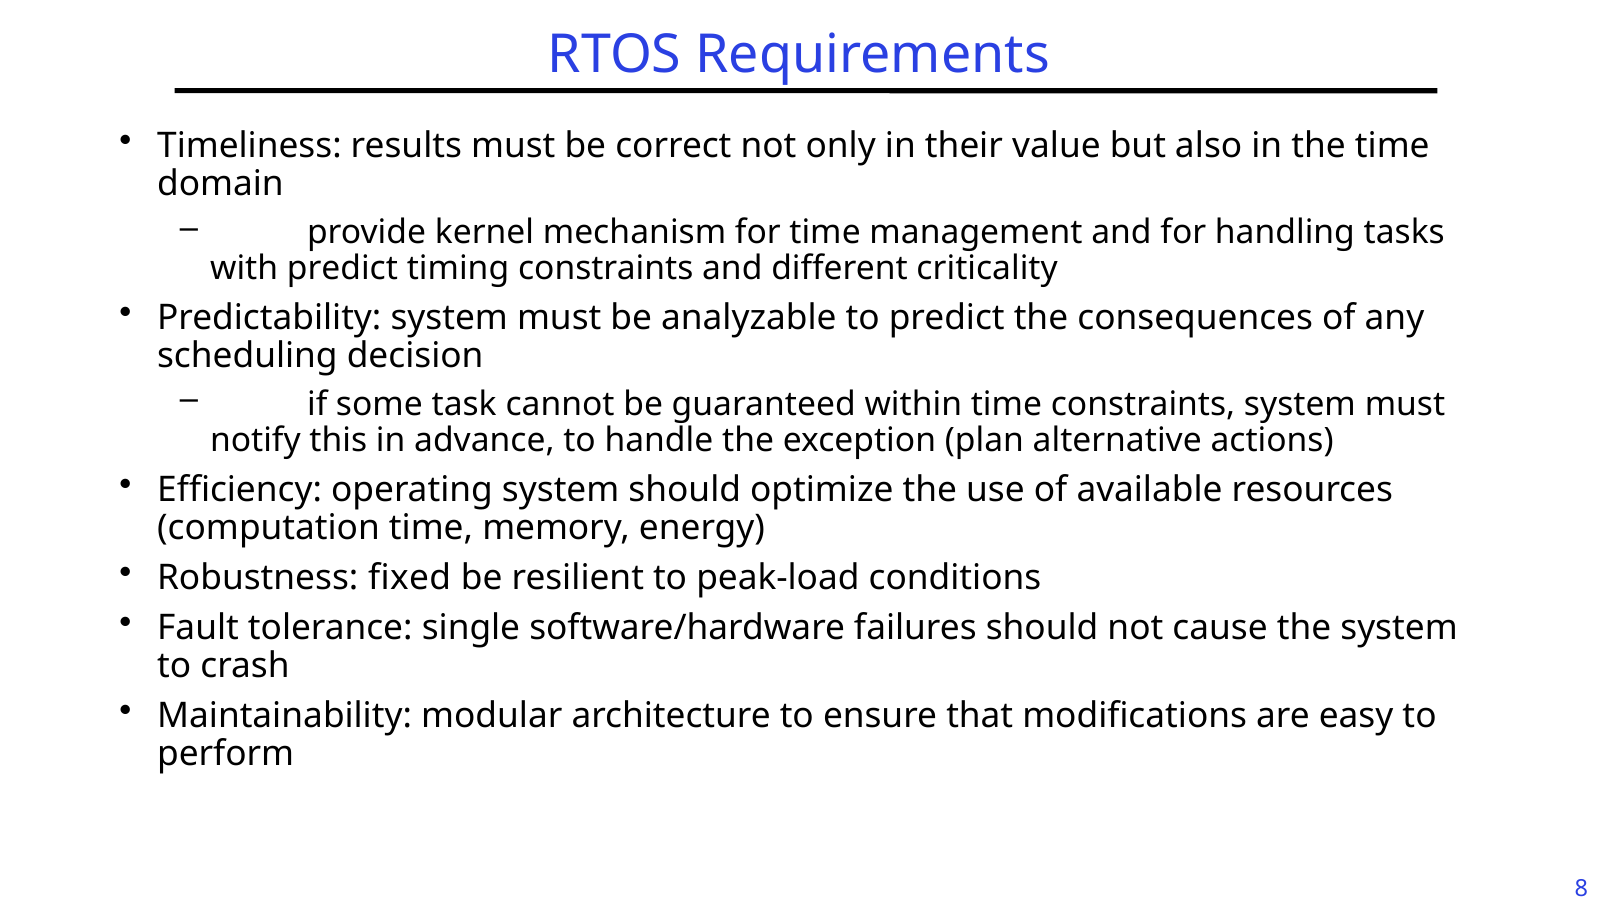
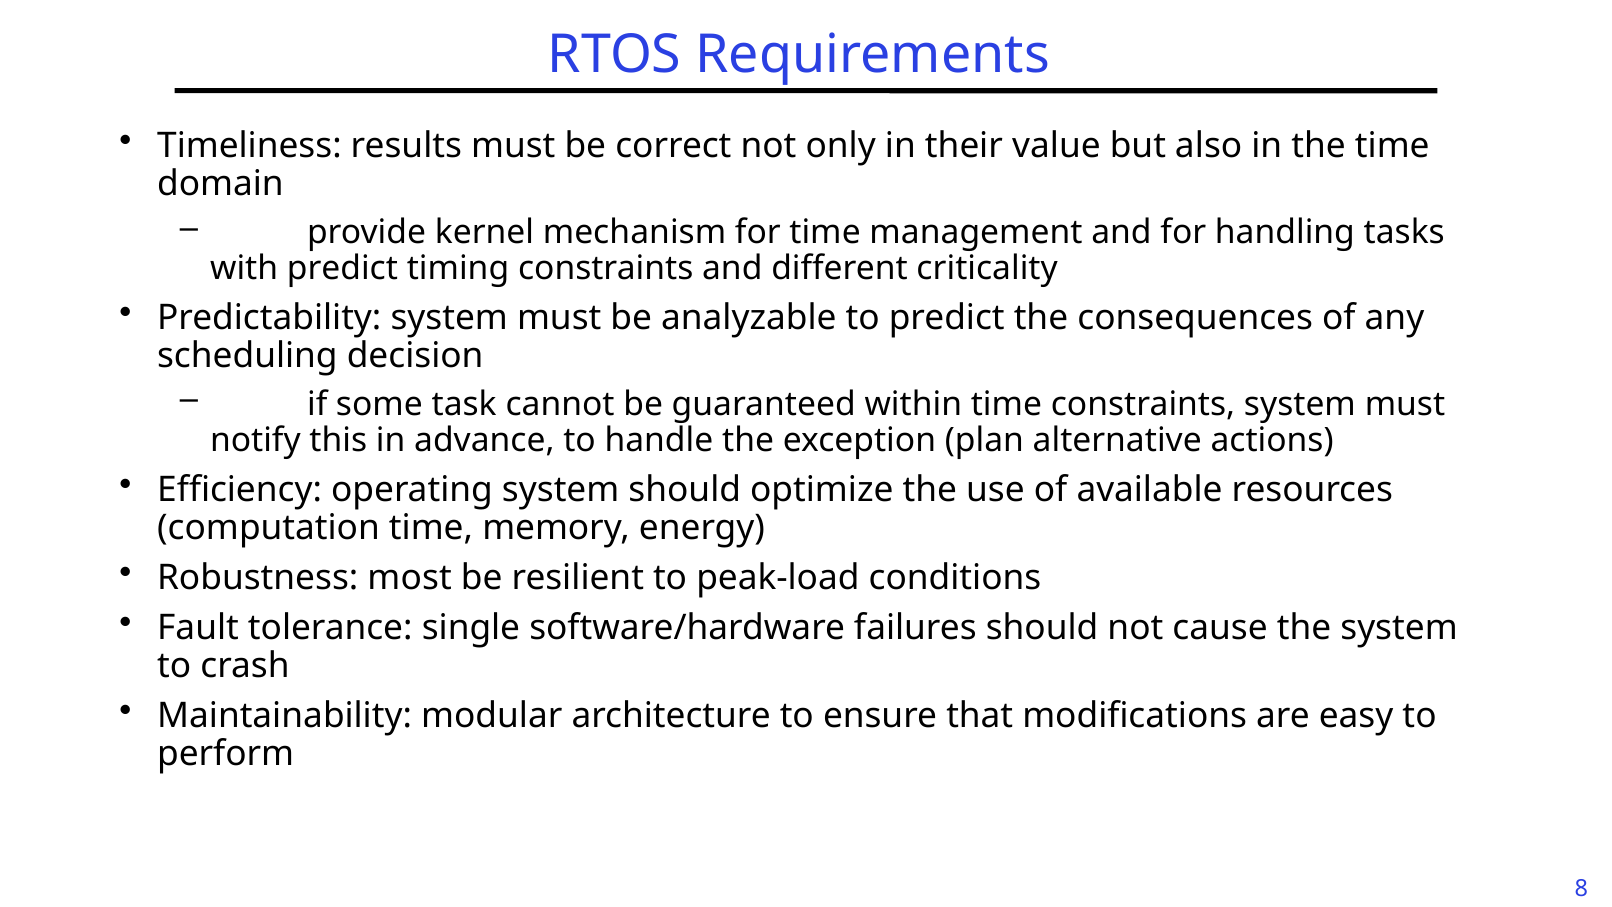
fixed: fixed -> most (410, 578)
